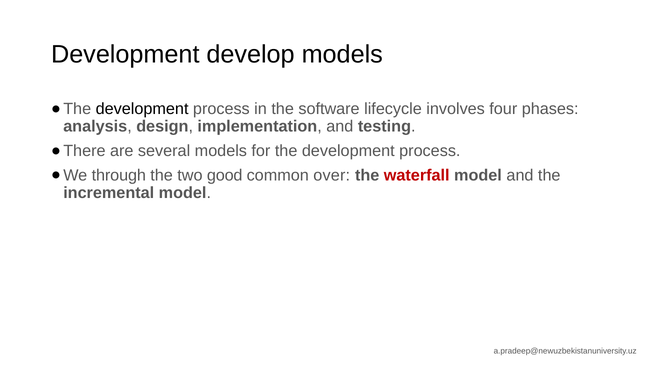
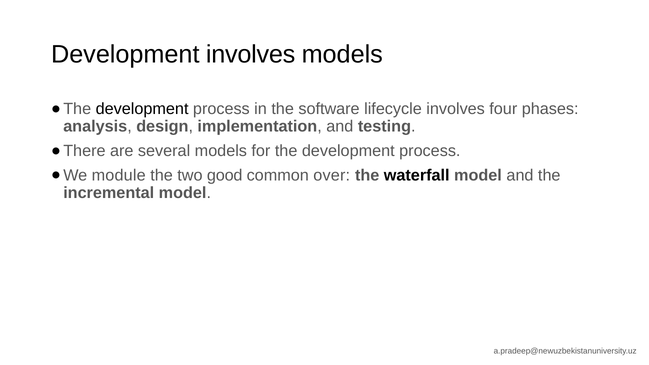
Development develop: develop -> involves (251, 55)
through: through -> module (119, 175)
waterfall colour: red -> black (417, 175)
